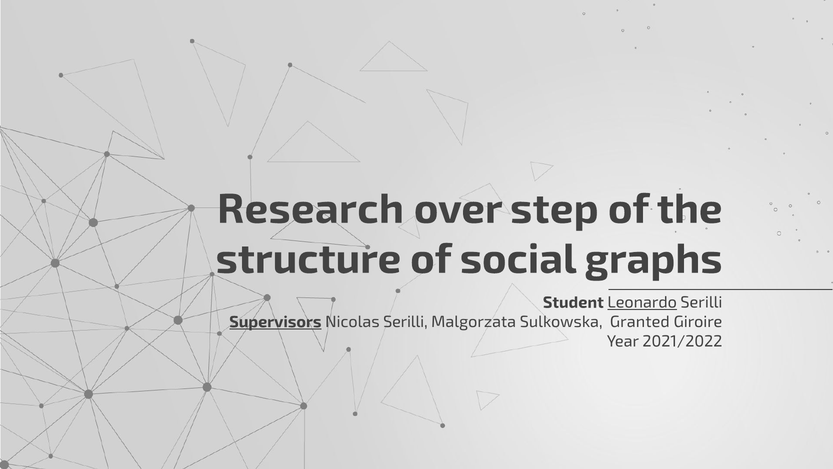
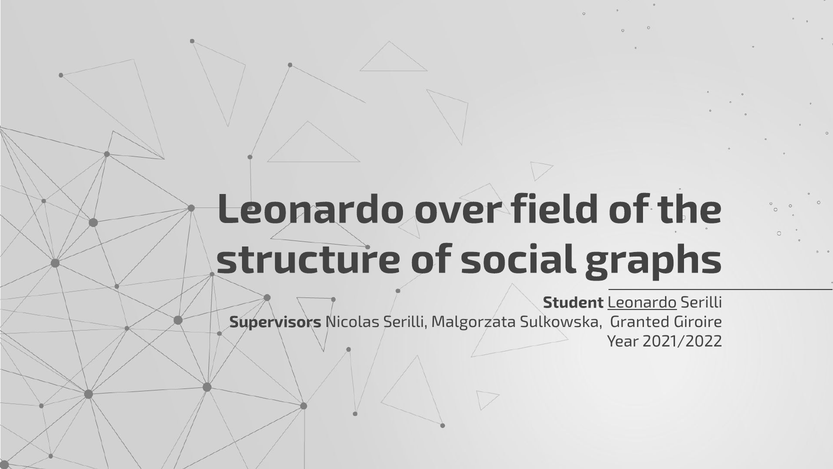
Research: Research -> Leonardo (311, 209)
step: step -> field (555, 209)
Supervisors underline: present -> none (275, 322)
